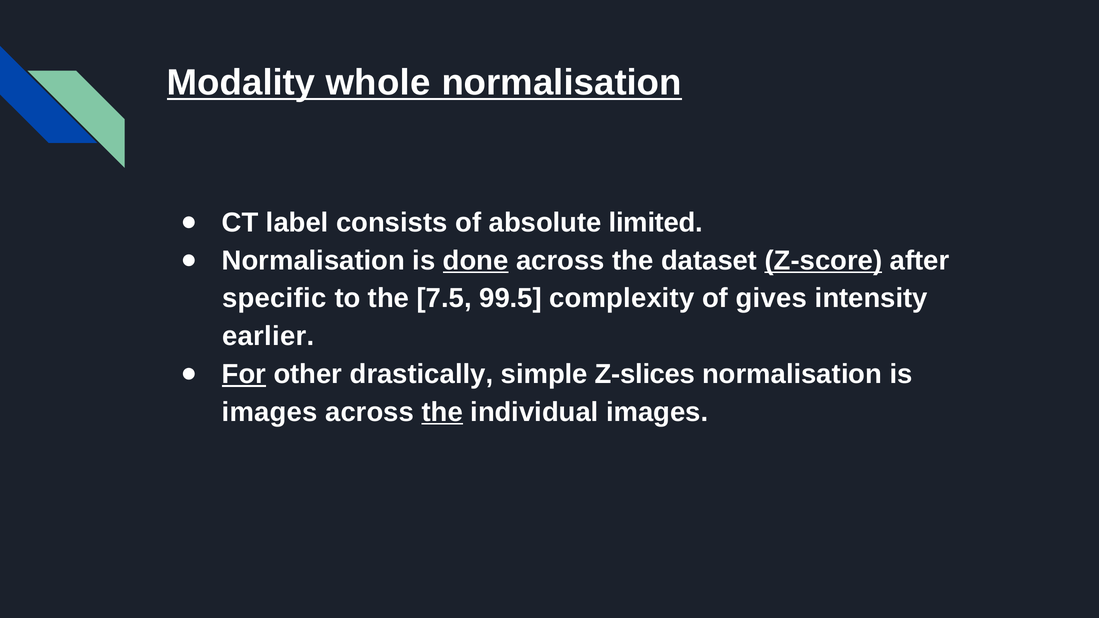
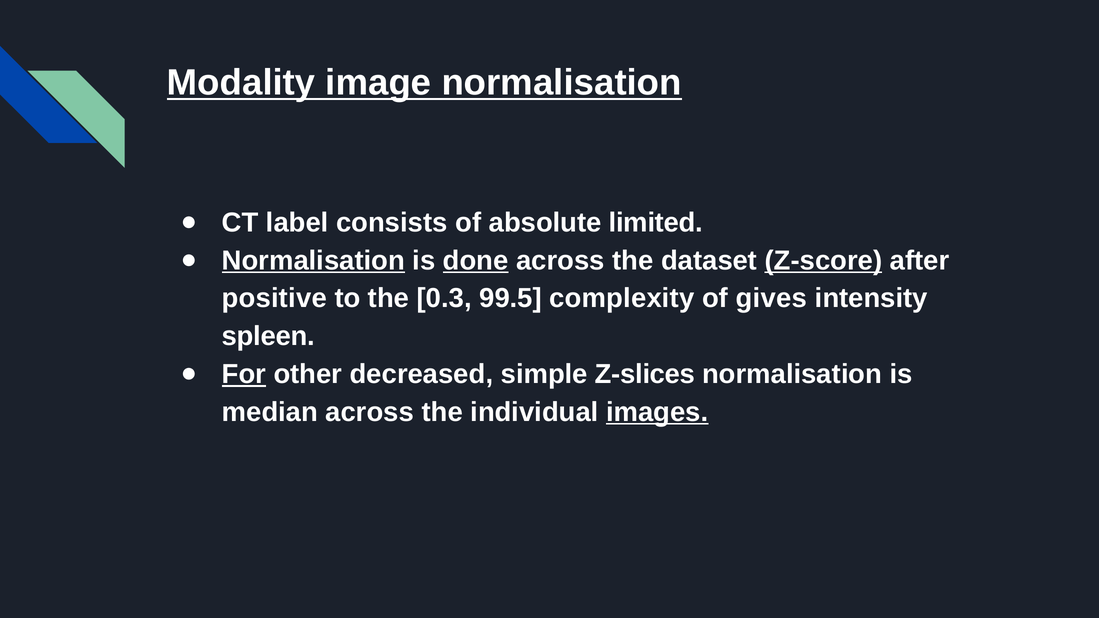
whole: whole -> image (378, 83)
Normalisation underline: none -> present (313, 261)
specific: specific -> positive (274, 299)
7.5: 7.5 -> 0.3 (444, 299)
earlier: earlier -> spleen (268, 336)
drastically: drastically -> decreased (421, 374)
images: images -> median (270, 412)
the underline: present -> none (442, 412)
images underline: none -> present (657, 412)
